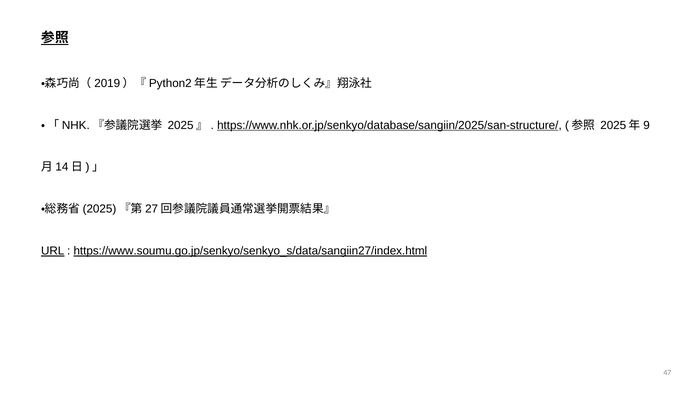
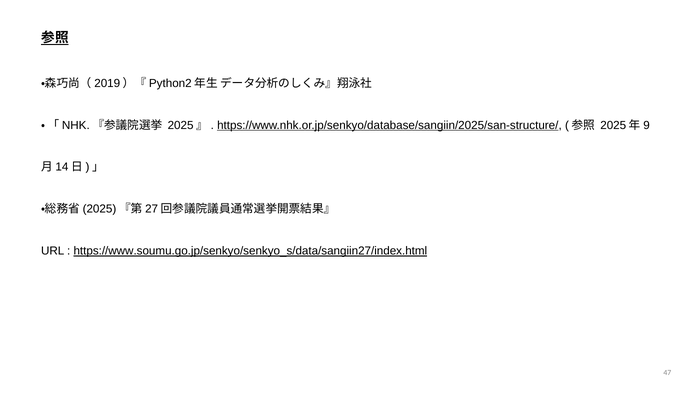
URL underline: present -> none (53, 251)
